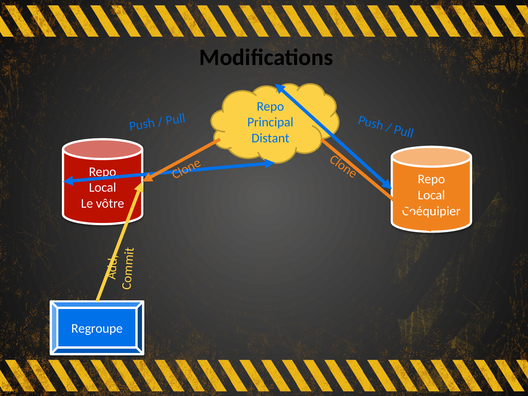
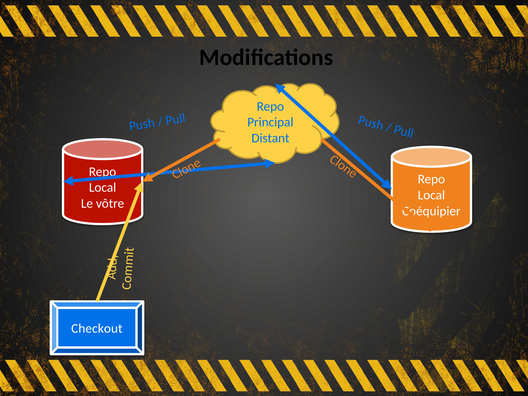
Regroupe: Regroupe -> Checkout (97, 329)
